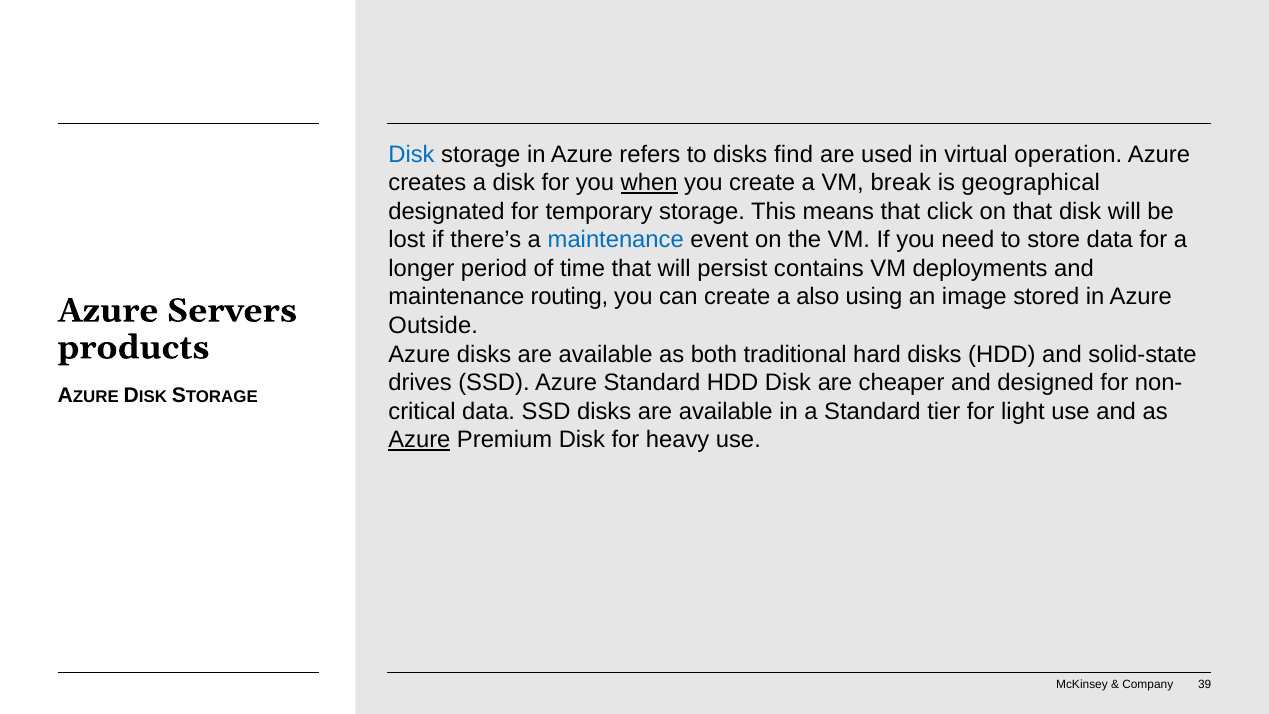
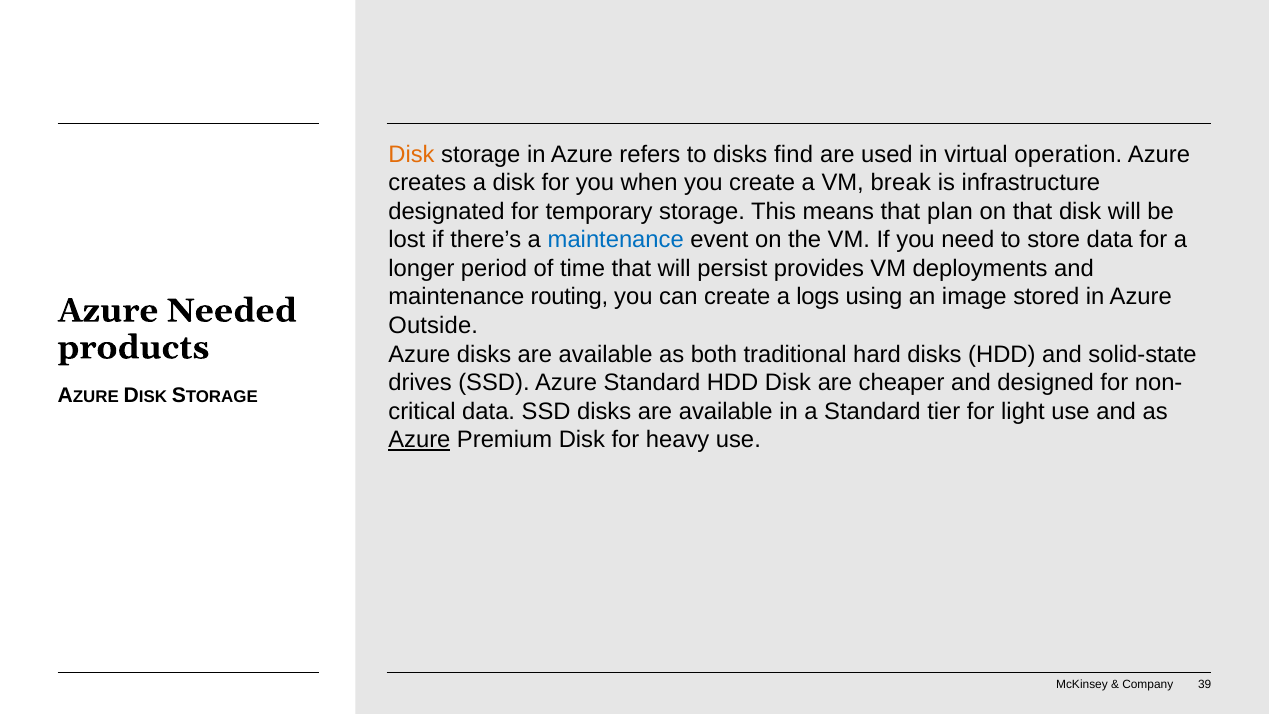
Disk colour: blue -> orange (411, 154)
when underline: present -> none (649, 183)
geographical: geographical -> infrastructure (1031, 183)
click: click -> plan (950, 211)
contains: contains -> provides (819, 268)
also: also -> logs (818, 297)
Servers: Servers -> Needed (232, 311)
